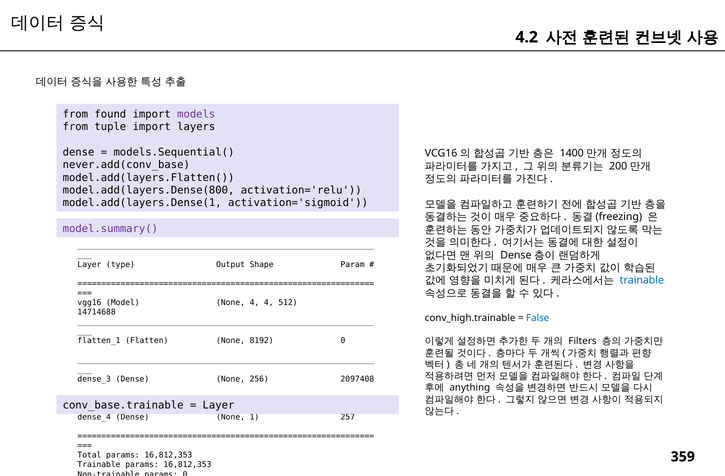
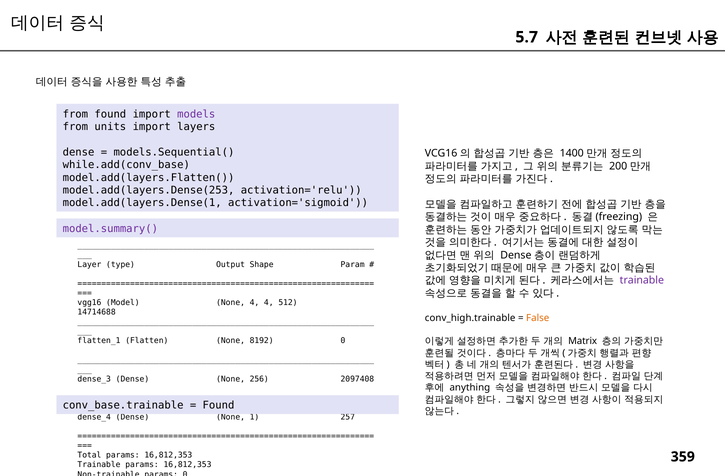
4.2: 4.2 -> 5.7 (527, 37)
tuple: tuple -> units (110, 127)
never.add(conv_base: never.add(conv_base -> while.add(conv_base (126, 165)
model.add(layers.Dense(800: model.add(layers.Dense(800 -> model.add(layers.Dense(253 (149, 190)
trainable colour: blue -> purple (642, 281)
False colour: blue -> orange (538, 318)
Filters: Filters -> Matrix (583, 341)
Layer: Layer -> Found (219, 406)
